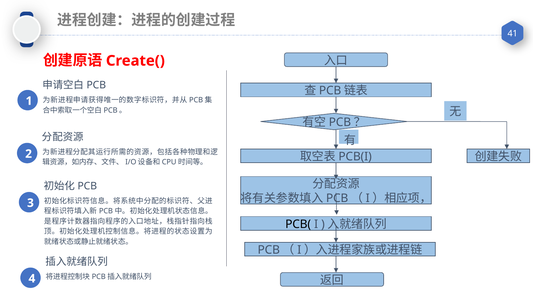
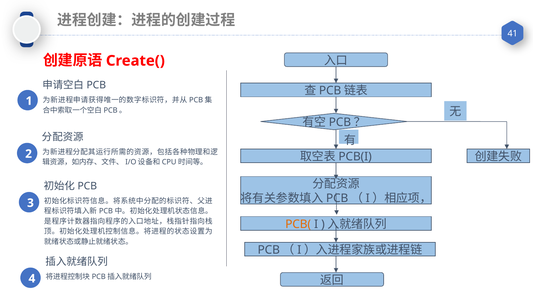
PCB( colour: black -> orange (298, 224)
